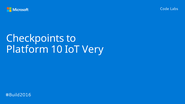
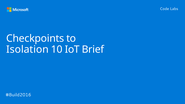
Platform: Platform -> Isolation (27, 49)
Very: Very -> Brief (93, 49)
